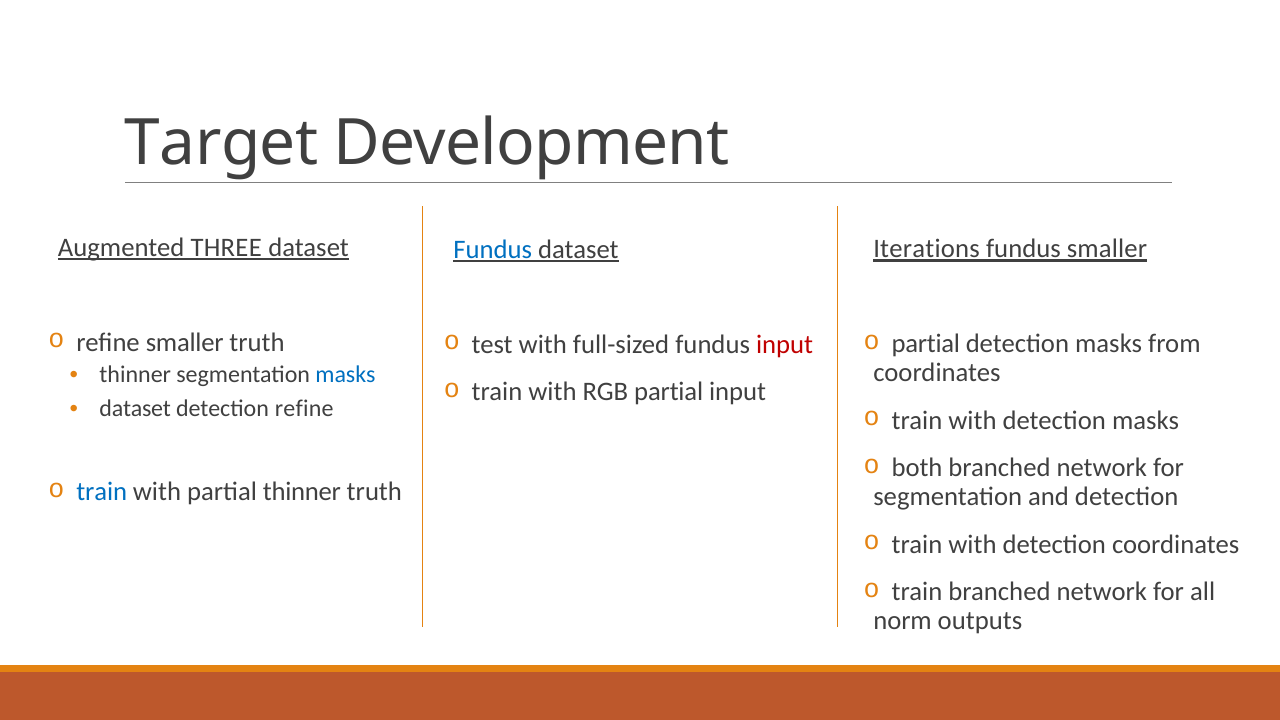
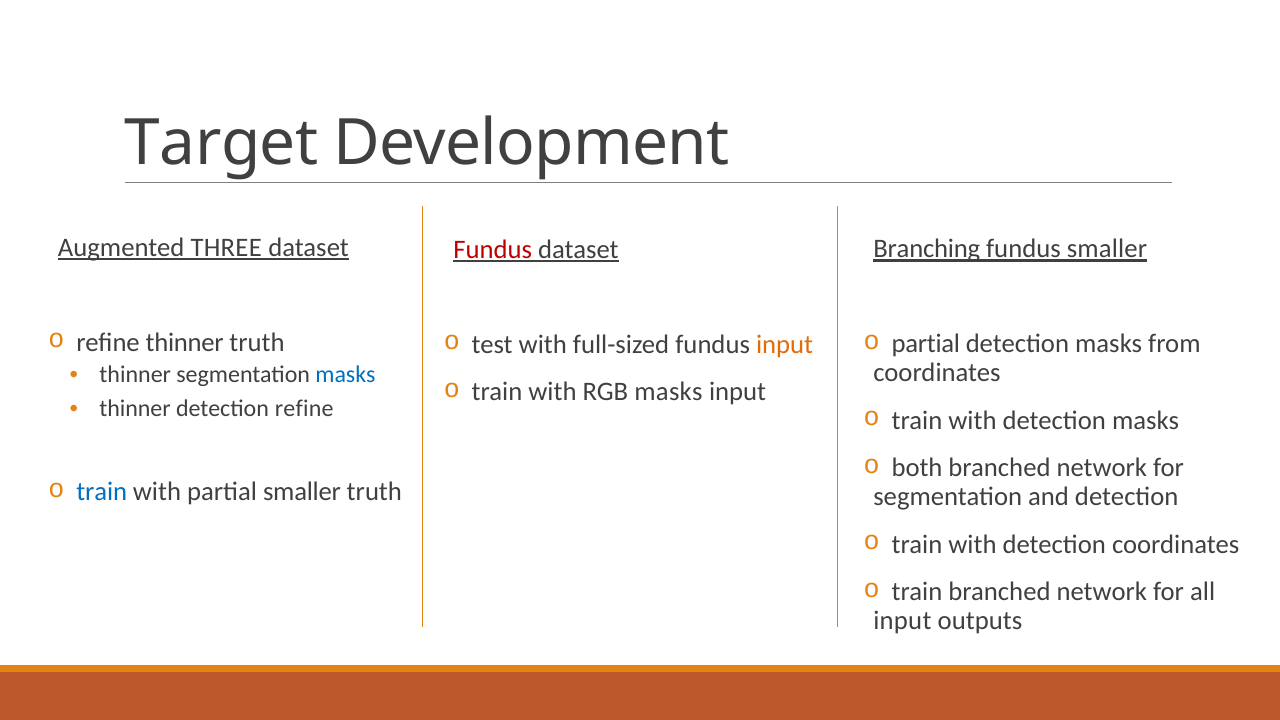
Iterations: Iterations -> Branching (927, 249)
Fundus colour: blue -> red (493, 249)
refine smaller: smaller -> thinner (185, 342)
input colour: red -> orange (785, 344)
RGB partial: partial -> masks (668, 392)
dataset: dataset -> thinner (135, 409)
partial thinner: thinner -> smaller (302, 492)
norm: norm -> input (902, 621)
